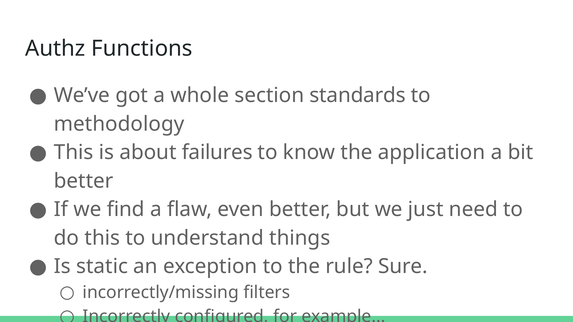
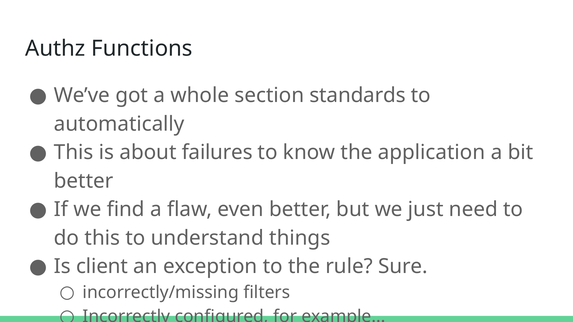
methodology: methodology -> automatically (119, 124)
static: static -> client (102, 267)
